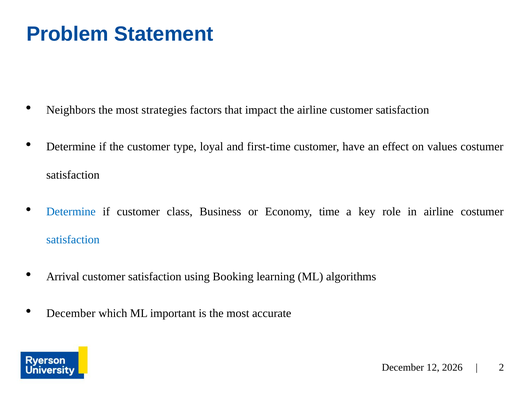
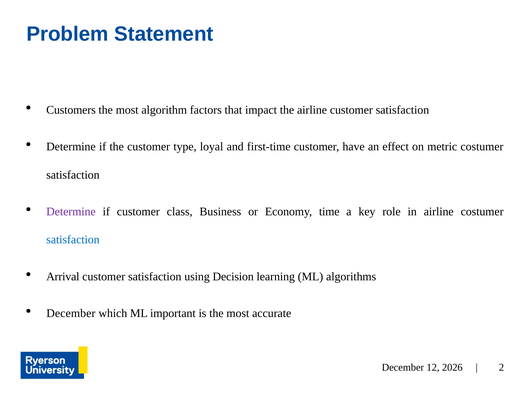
Neighbors: Neighbors -> Customers (71, 110)
strategies: strategies -> algorithm (164, 110)
values: values -> metric (442, 146)
Determine colour: blue -> purple (71, 211)
Booking: Booking -> Decision (233, 276)
